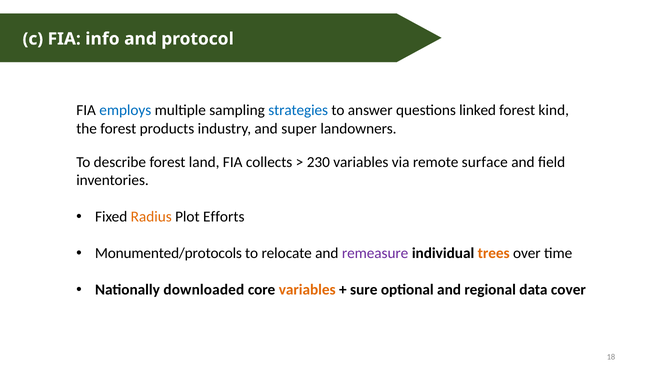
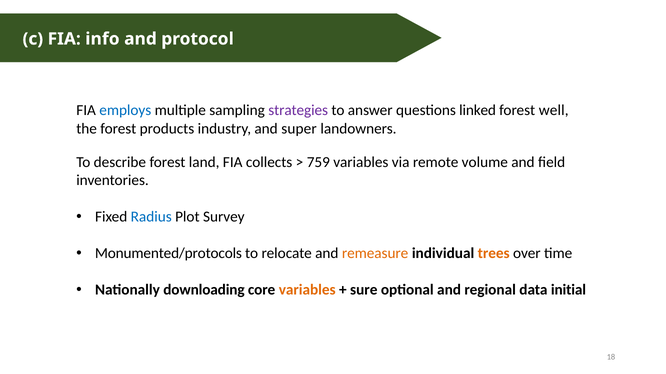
strategies colour: blue -> purple (298, 111)
kind: kind -> well (554, 111)
230: 230 -> 759 (318, 162)
surface: surface -> volume (485, 162)
Radius colour: orange -> blue (151, 217)
Efforts: Efforts -> Survey (224, 217)
remeasure colour: purple -> orange (375, 254)
downloaded: downloaded -> downloading (204, 290)
cover: cover -> initial (569, 290)
